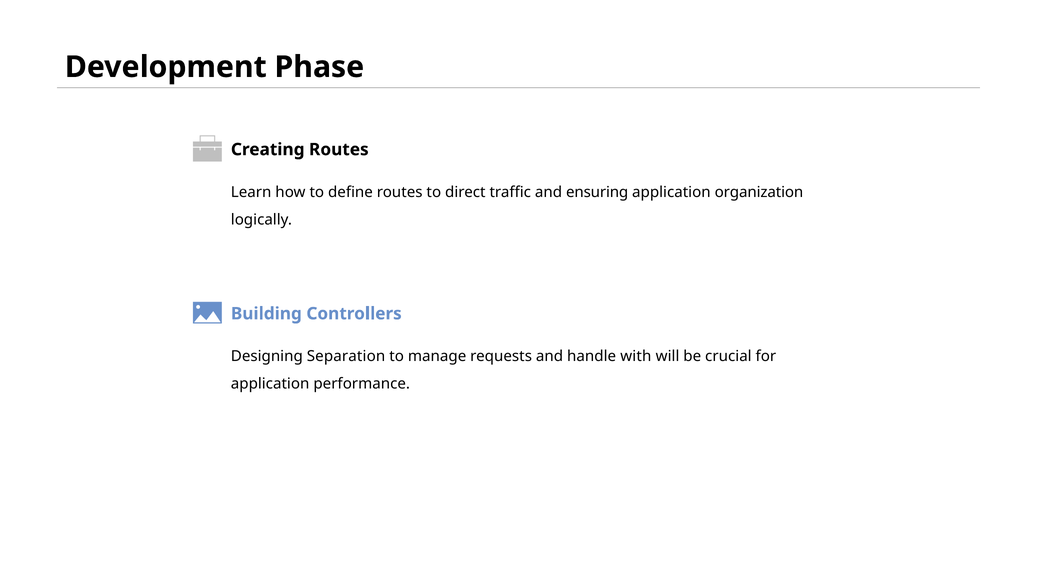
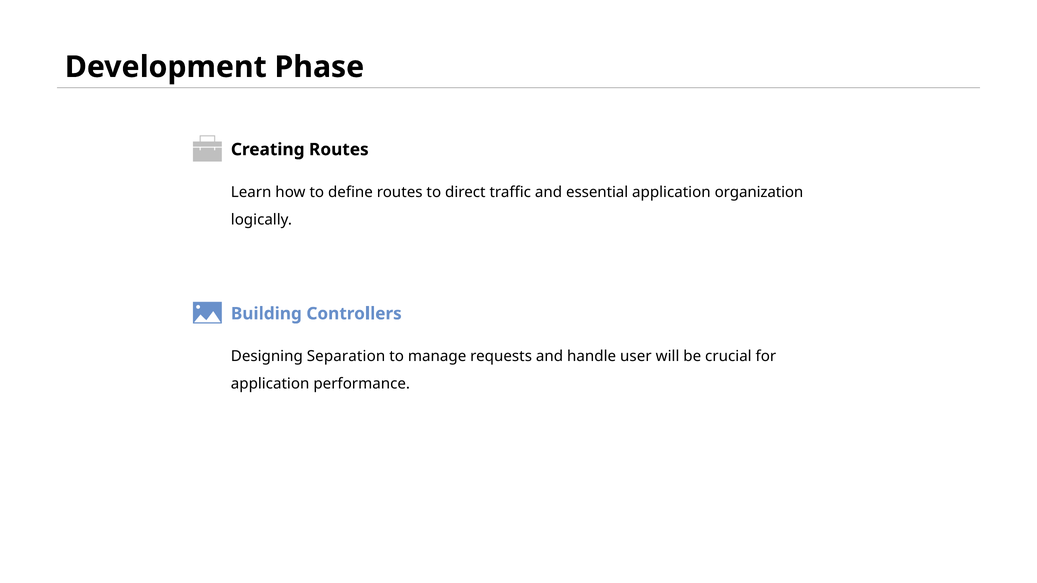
ensuring: ensuring -> essential (597, 192)
with: with -> user (636, 357)
